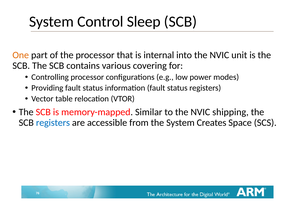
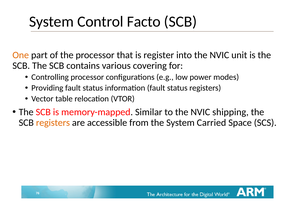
Sleep: Sleep -> Facto (144, 22)
internal: internal -> register (159, 55)
registers colour: blue -> orange (53, 123)
Creates: Creates -> Carried (211, 123)
